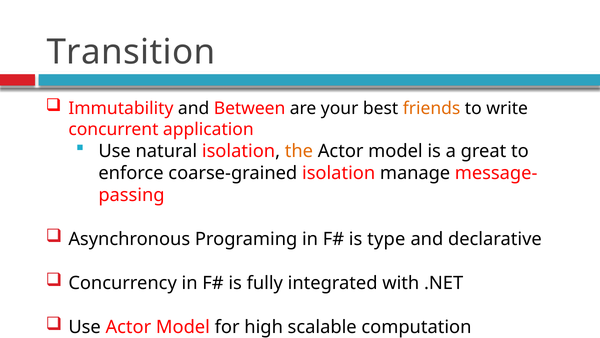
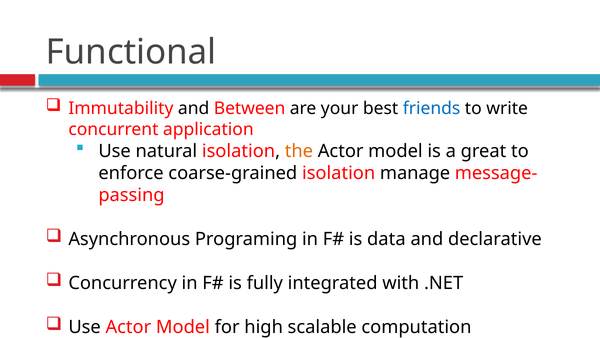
Transition: Transition -> Functional (131, 52)
friends colour: orange -> blue (432, 108)
type: type -> data (386, 239)
